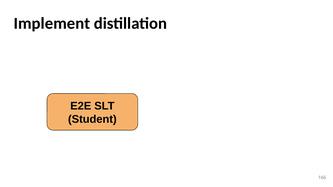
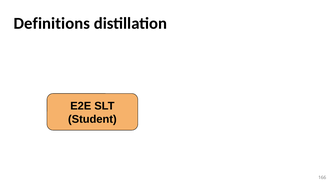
Implement: Implement -> Definitions (52, 24)
